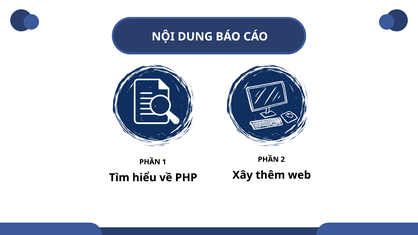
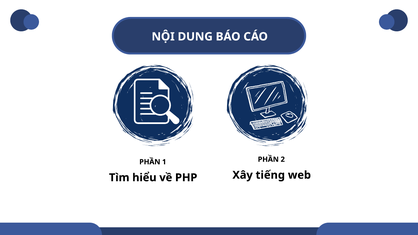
thêm: thêm -> tiếng (270, 175)
